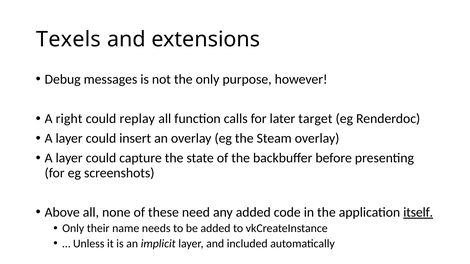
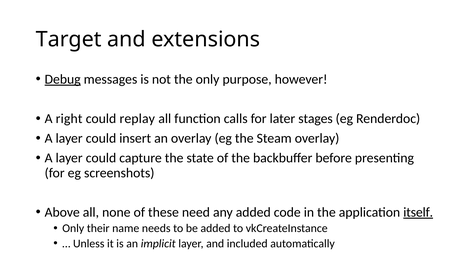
Texels: Texels -> Target (69, 39)
Debug underline: none -> present (63, 79)
target: target -> stages (316, 119)
